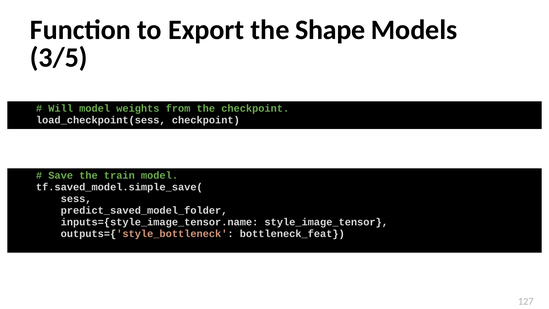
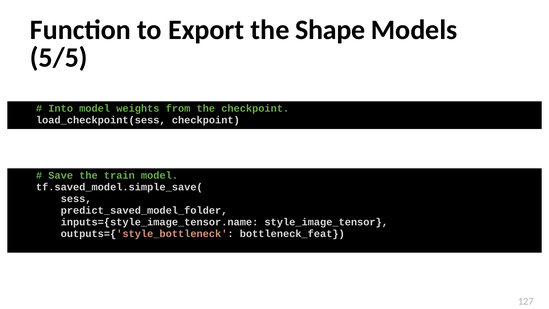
3/5: 3/5 -> 5/5 (59, 57)
Will: Will -> Into (61, 108)
